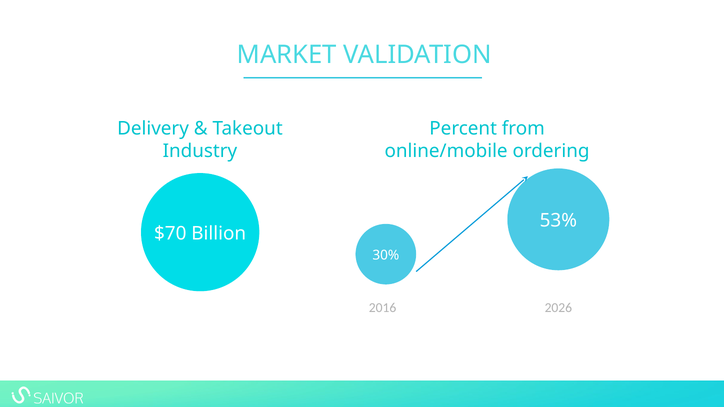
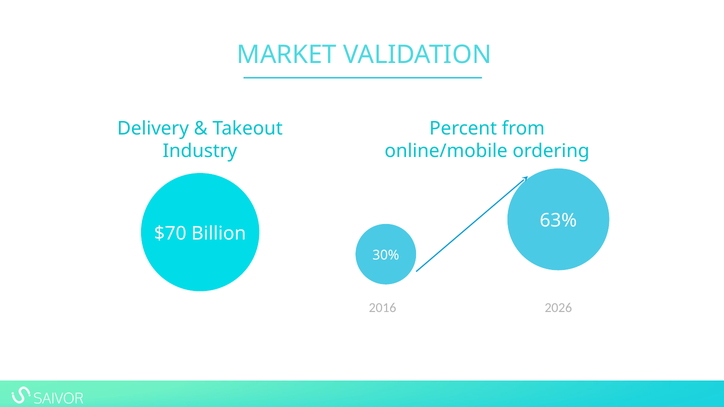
53%: 53% -> 63% (558, 221)
